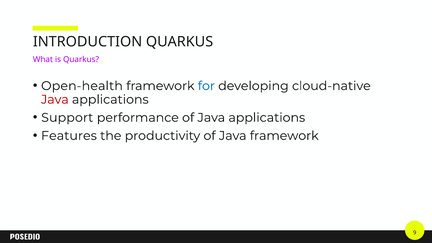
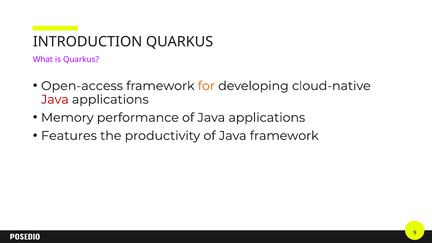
Open-health: Open-health -> Open-access (82, 86)
for colour: blue -> orange (206, 86)
Support: Support -> Memory (67, 118)
